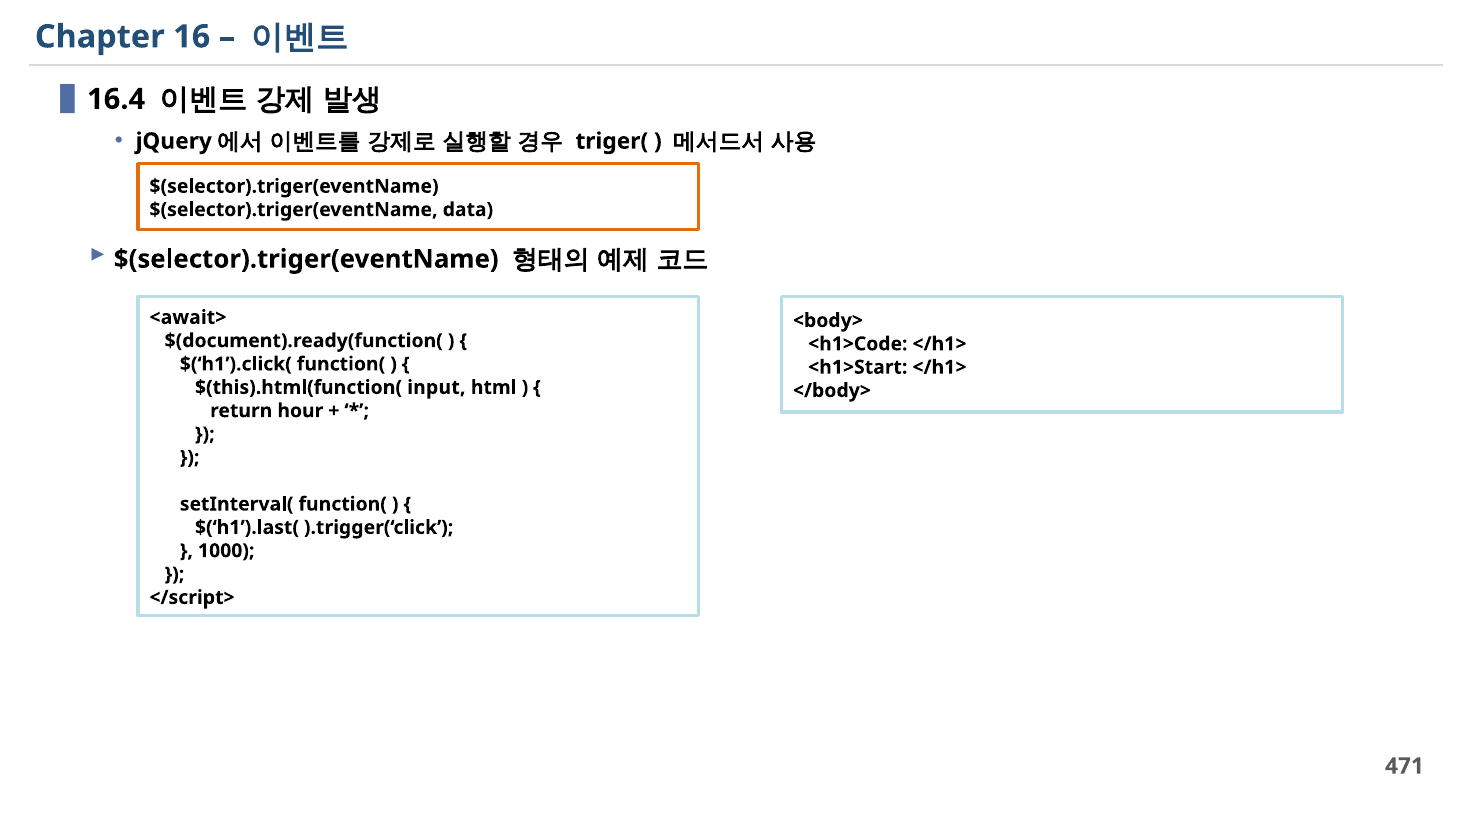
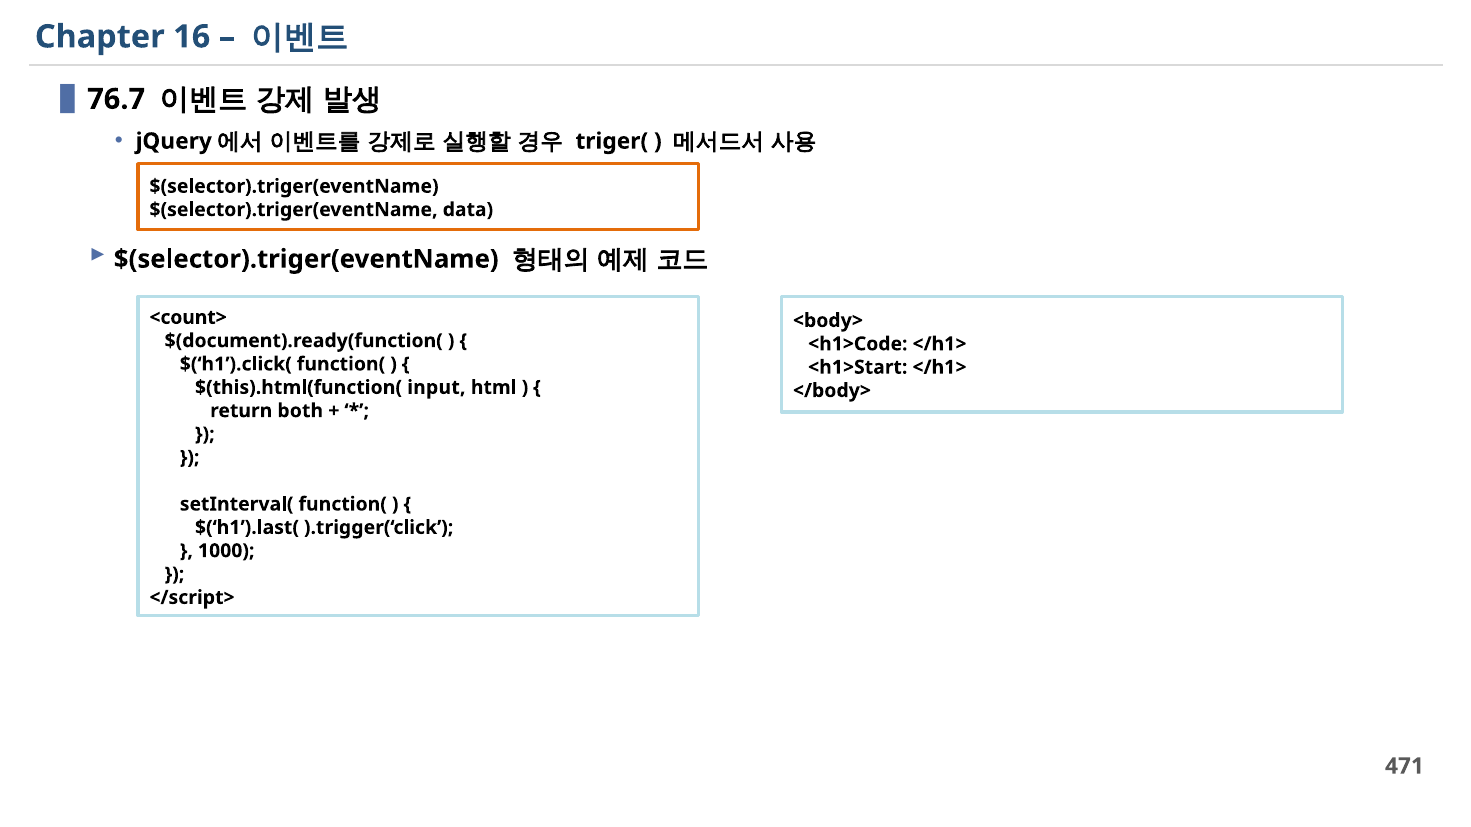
16.4: 16.4 -> 76.7 (116, 99)
<await>: <await> -> <count> (188, 318)
hour: hour -> both (300, 411)
